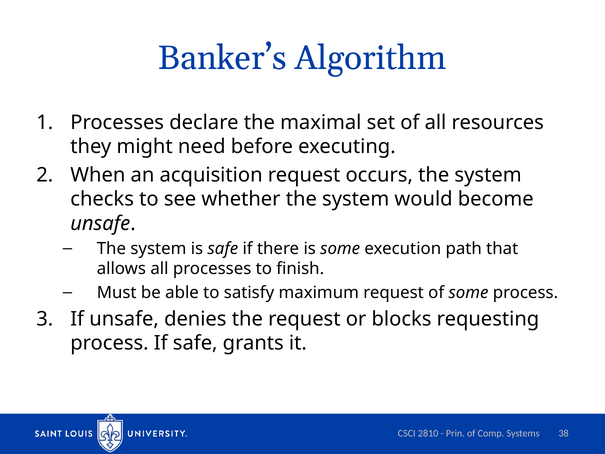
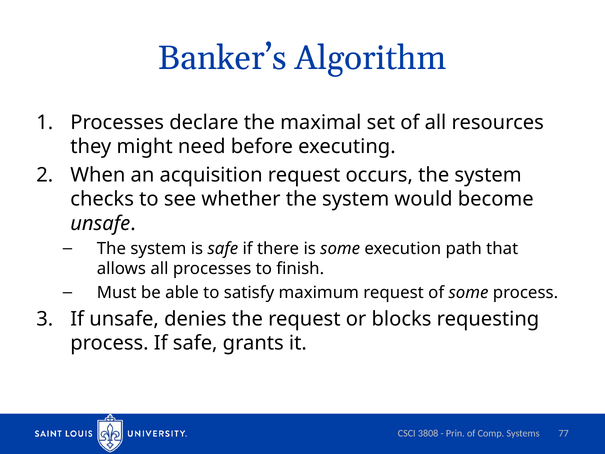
2810: 2810 -> 3808 (428, 433)
38: 38 -> 77 (564, 433)
